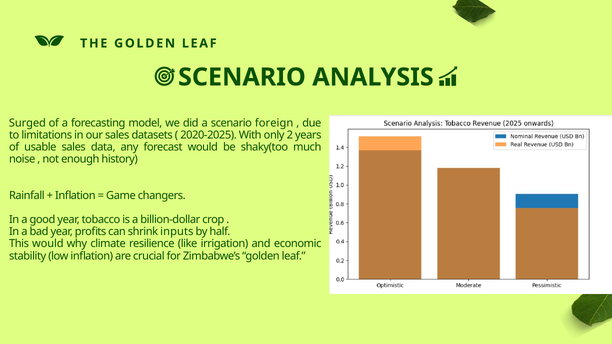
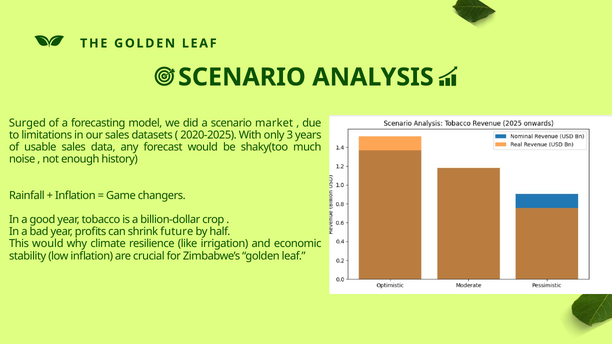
foreign: foreign -> market (274, 123)
2: 2 -> 3 (290, 135)
inputs: inputs -> future (177, 232)
